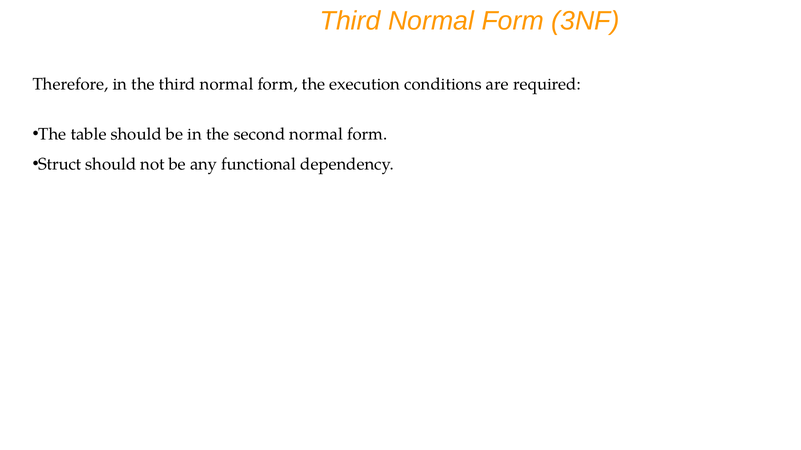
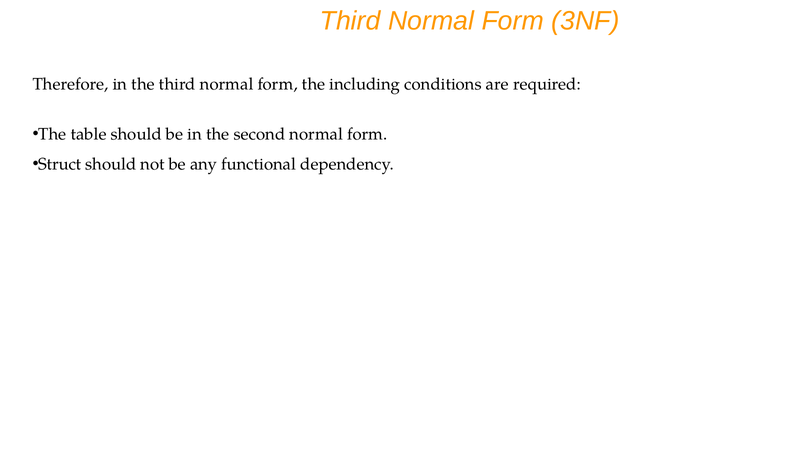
execution: execution -> including (365, 84)
